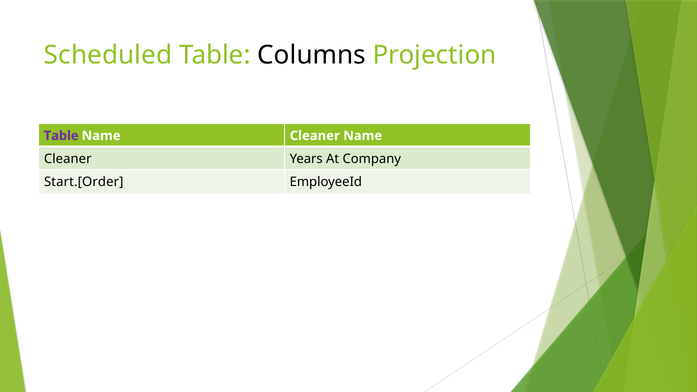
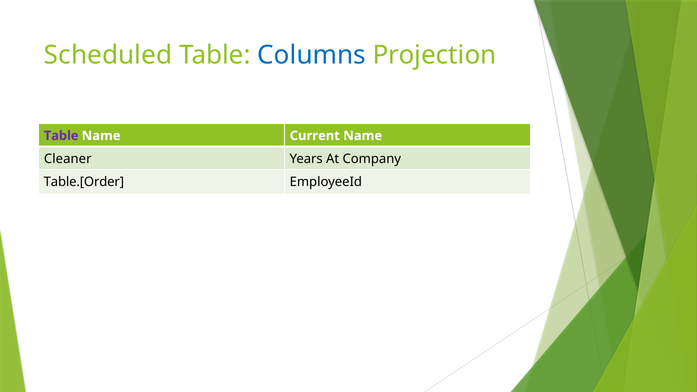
Columns colour: black -> blue (312, 55)
Cleaner: Cleaner -> Current (315, 136)
Start.[Order: Start.[Order -> Table.[Order (84, 182)
